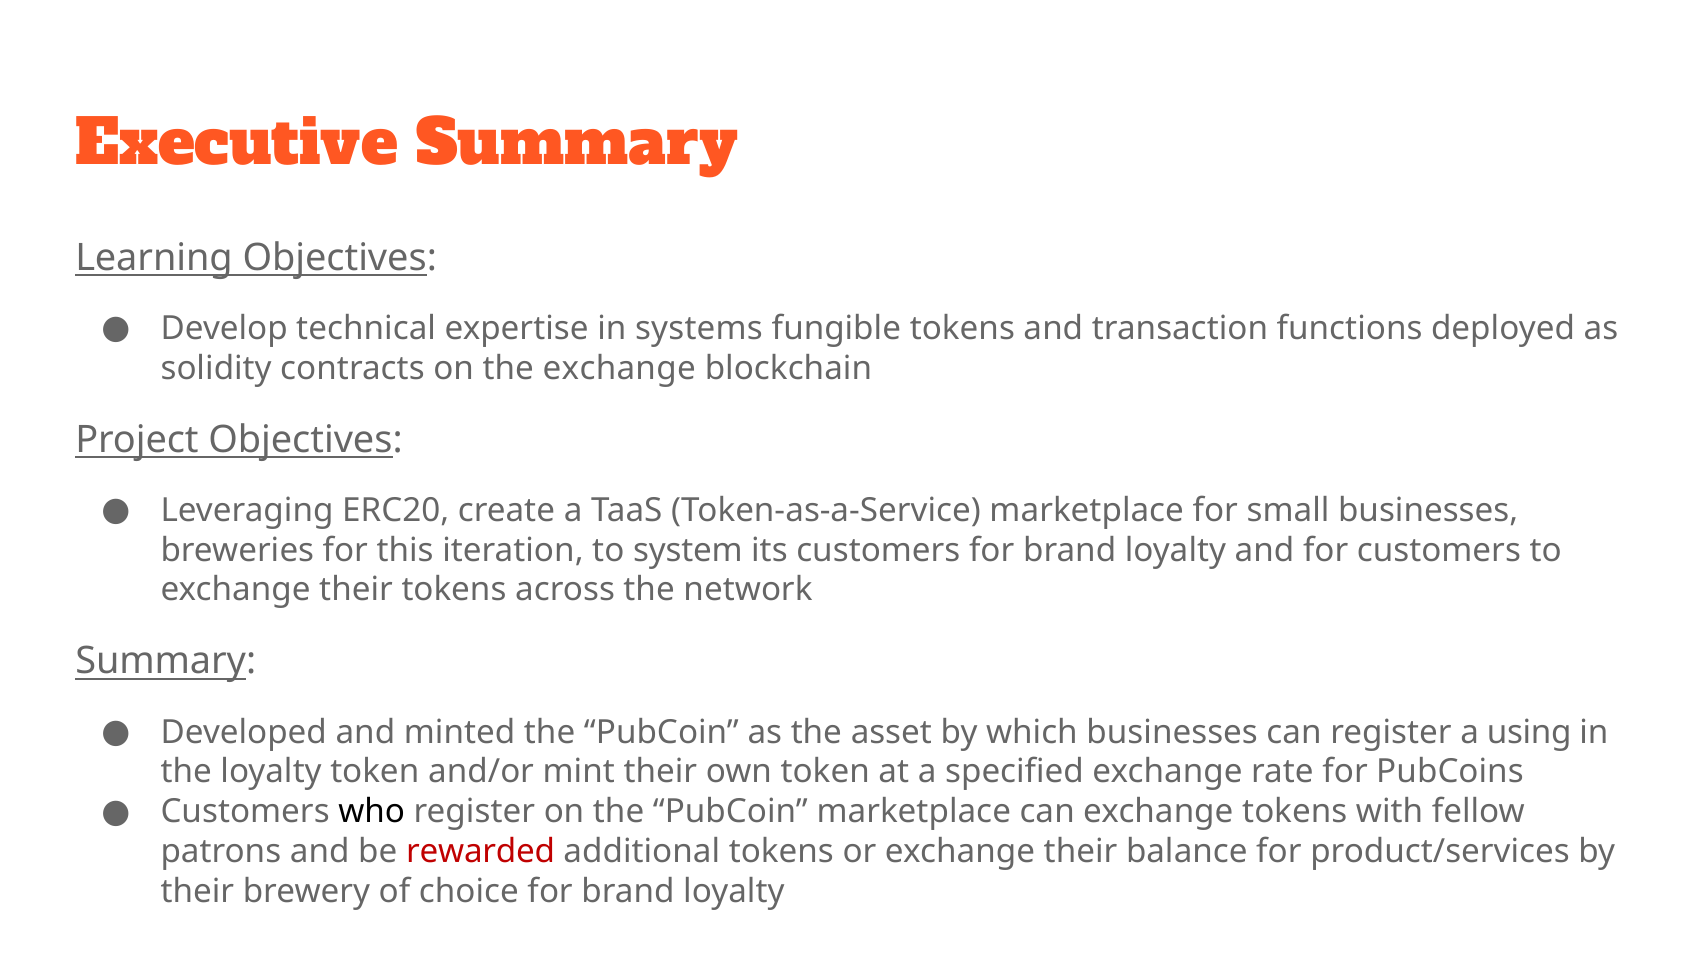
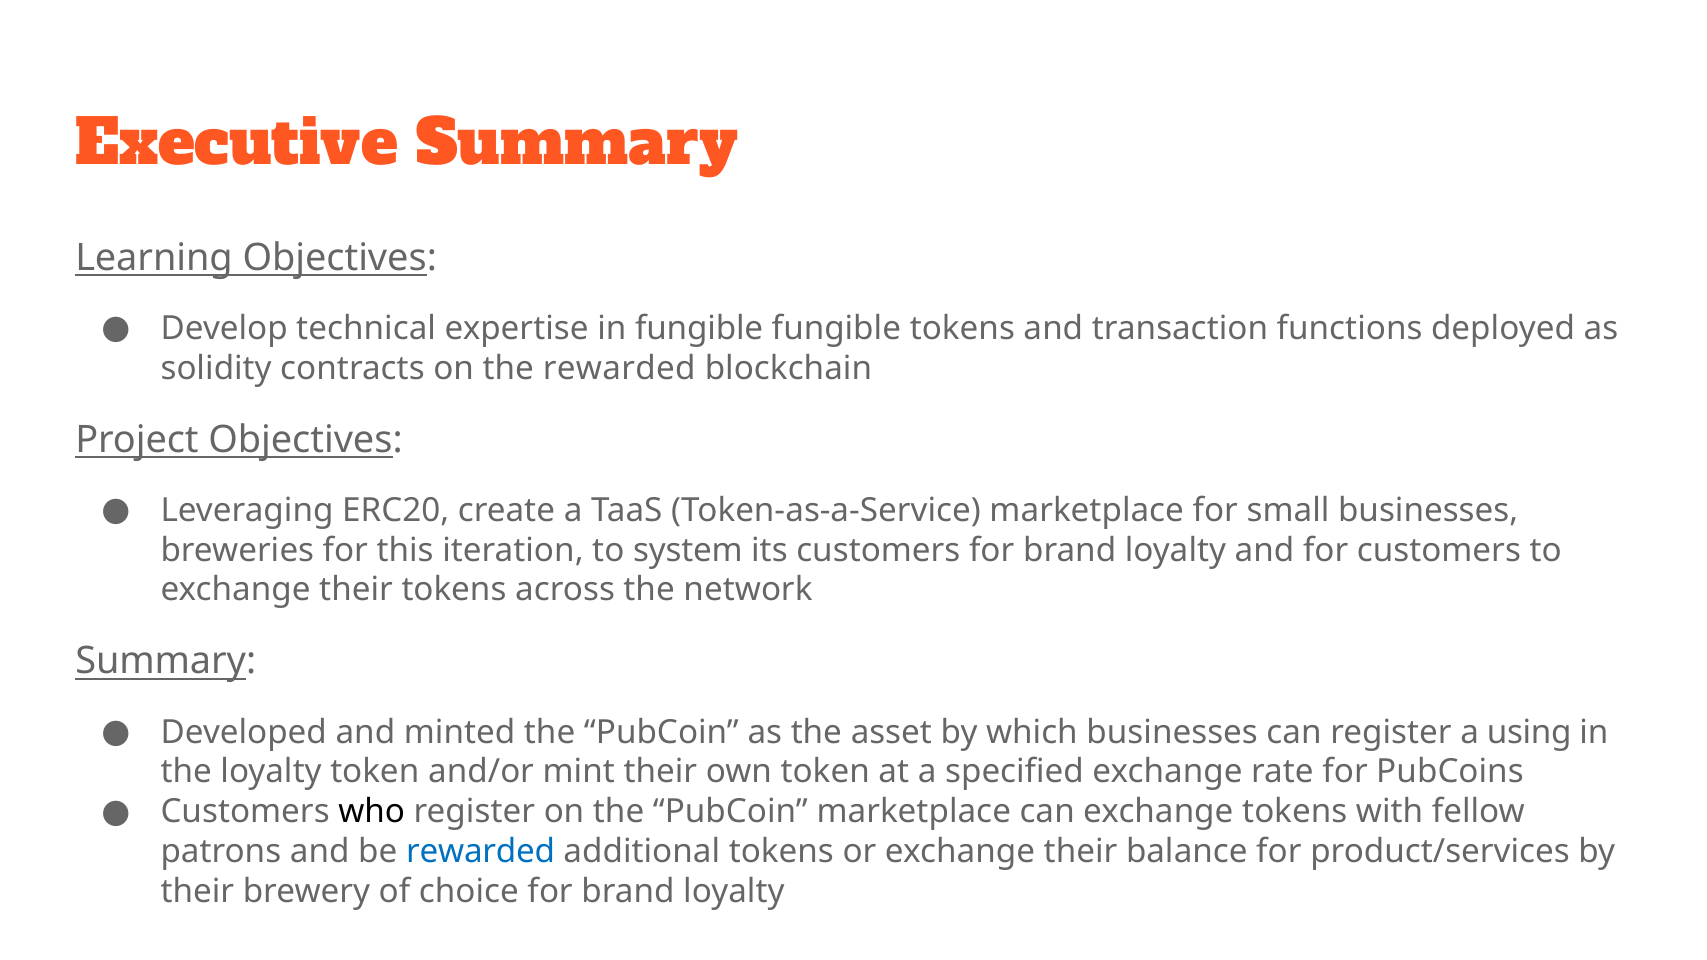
in systems: systems -> fungible (699, 328)
the exchange: exchange -> rewarded (619, 368)
rewarded colour: red -> blue (481, 852)
